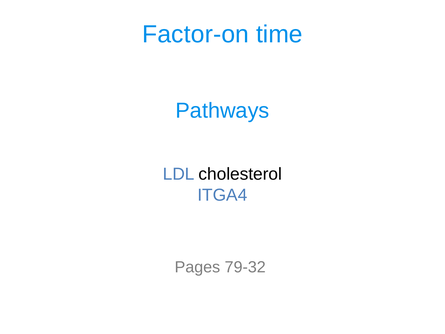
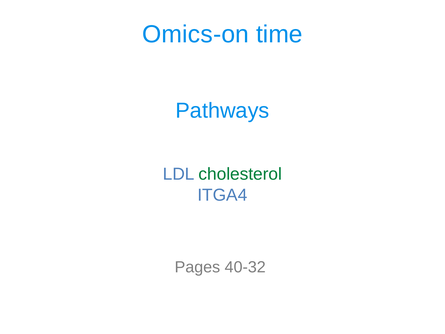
Factor-on: Factor-on -> Omics-on (196, 34)
cholesterol colour: black -> green (240, 174)
79-32: 79-32 -> 40-32 (245, 267)
